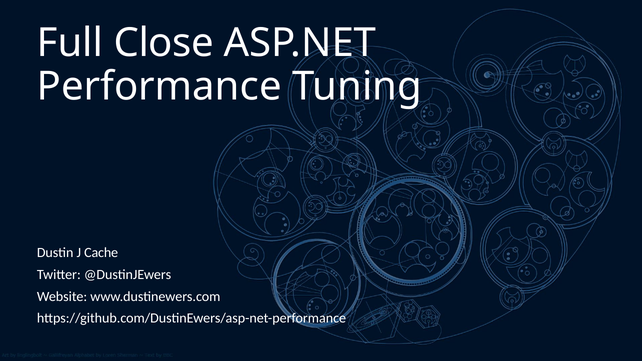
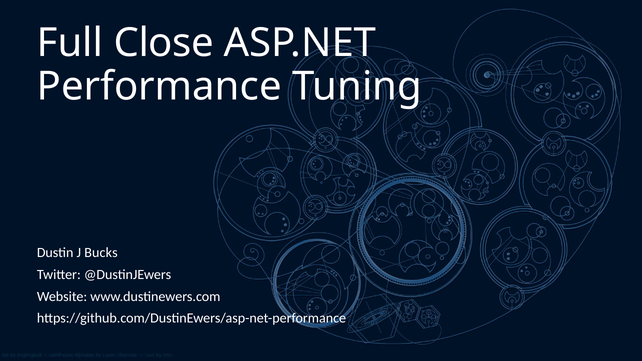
Cache: Cache -> Bucks (101, 253)
